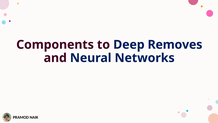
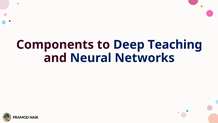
Removes: Removes -> Teaching (175, 45)
